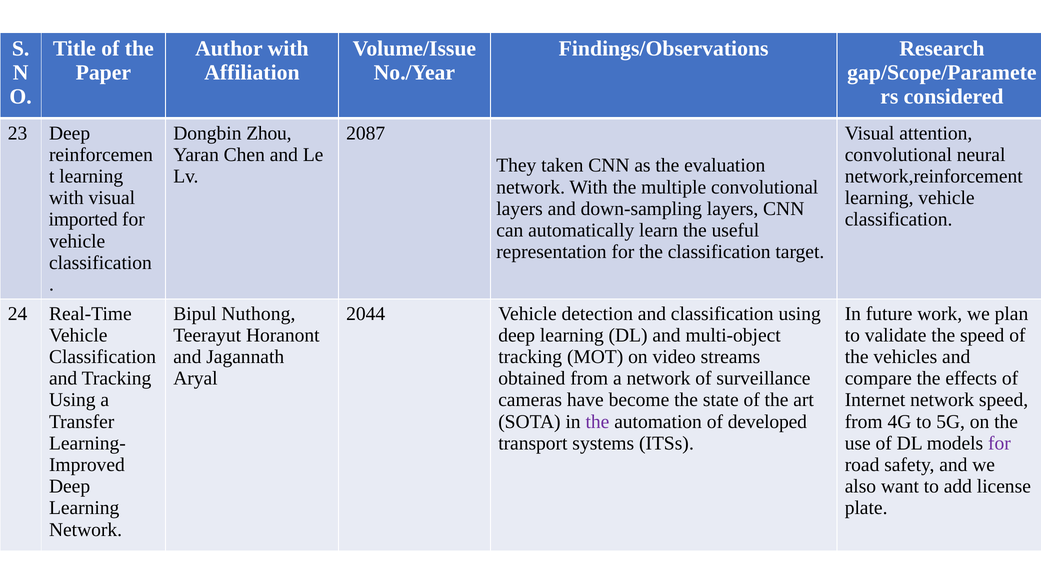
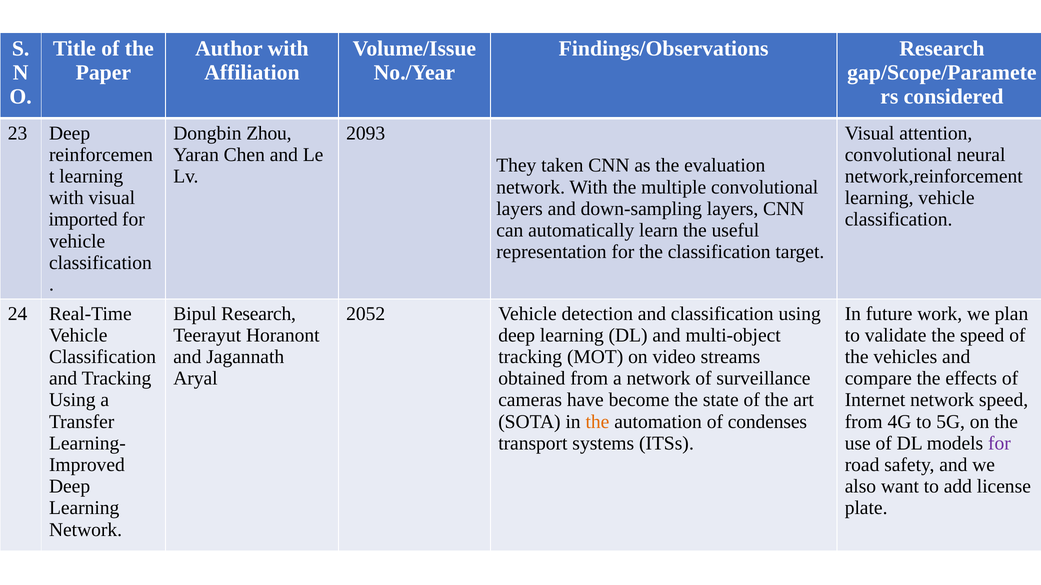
2087: 2087 -> 2093 (366, 133)
Bipul Nuthong: Nuthong -> Research (259, 314)
2044: 2044 -> 2052 (366, 314)
the colour: purple -> orange (597, 422)
developed: developed -> condenses (767, 422)
